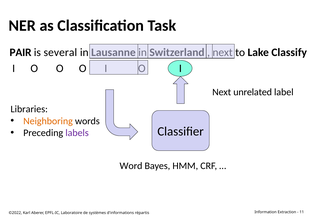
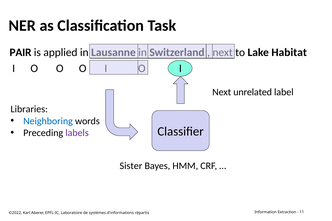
several: several -> applied (60, 52)
Classify: Classify -> Habitat (289, 52)
Neighboring colour: orange -> blue (48, 121)
Word: Word -> Sister (131, 166)
